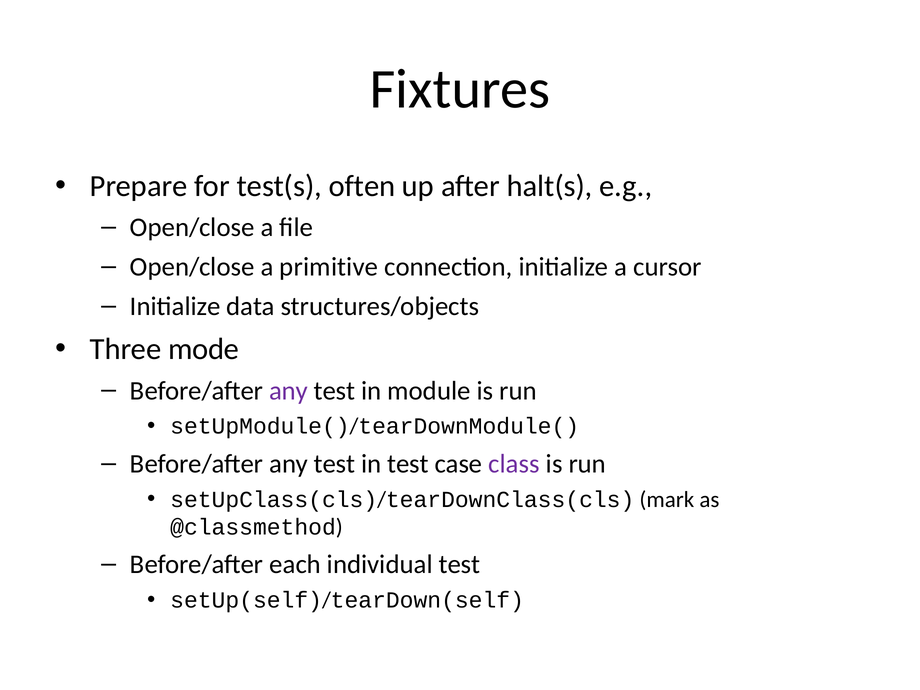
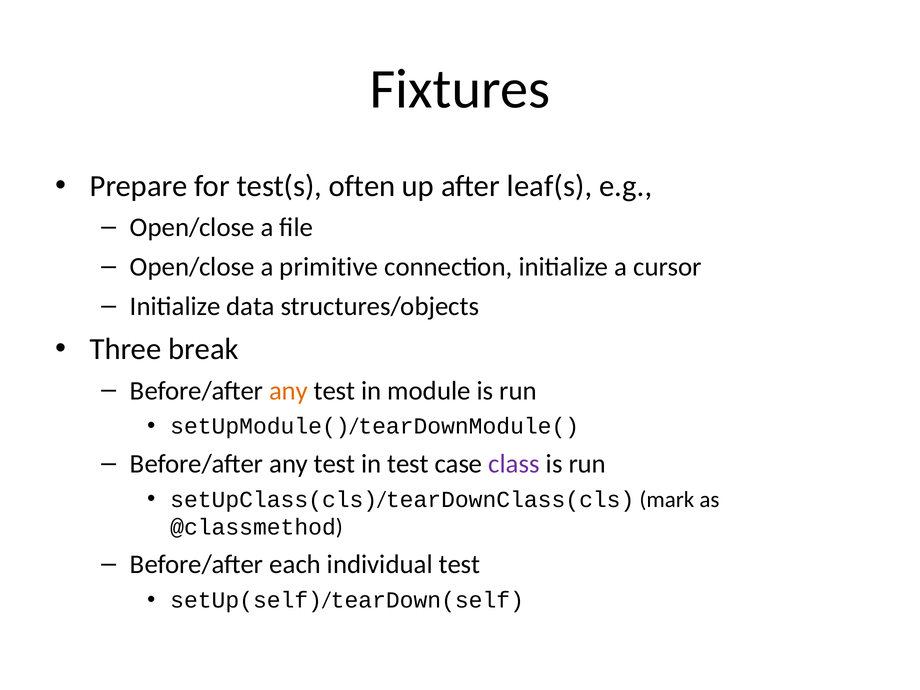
halt(s: halt(s -> leaf(s (550, 186)
mode: mode -> break (203, 349)
any colour: purple -> orange (289, 391)
